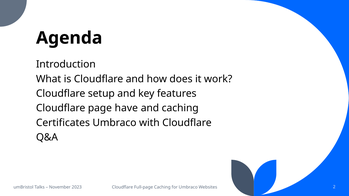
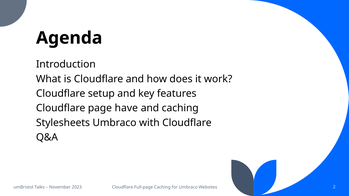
Certificates: Certificates -> Stylesheets (63, 123)
